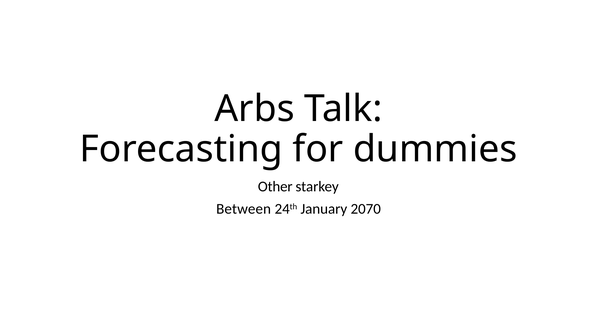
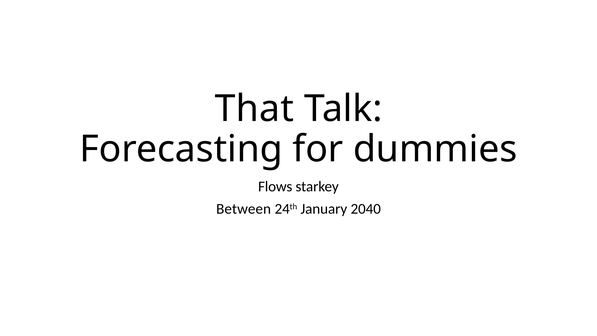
Arbs: Arbs -> That (254, 109)
Other: Other -> Flows (275, 187)
2070: 2070 -> 2040 (366, 209)
